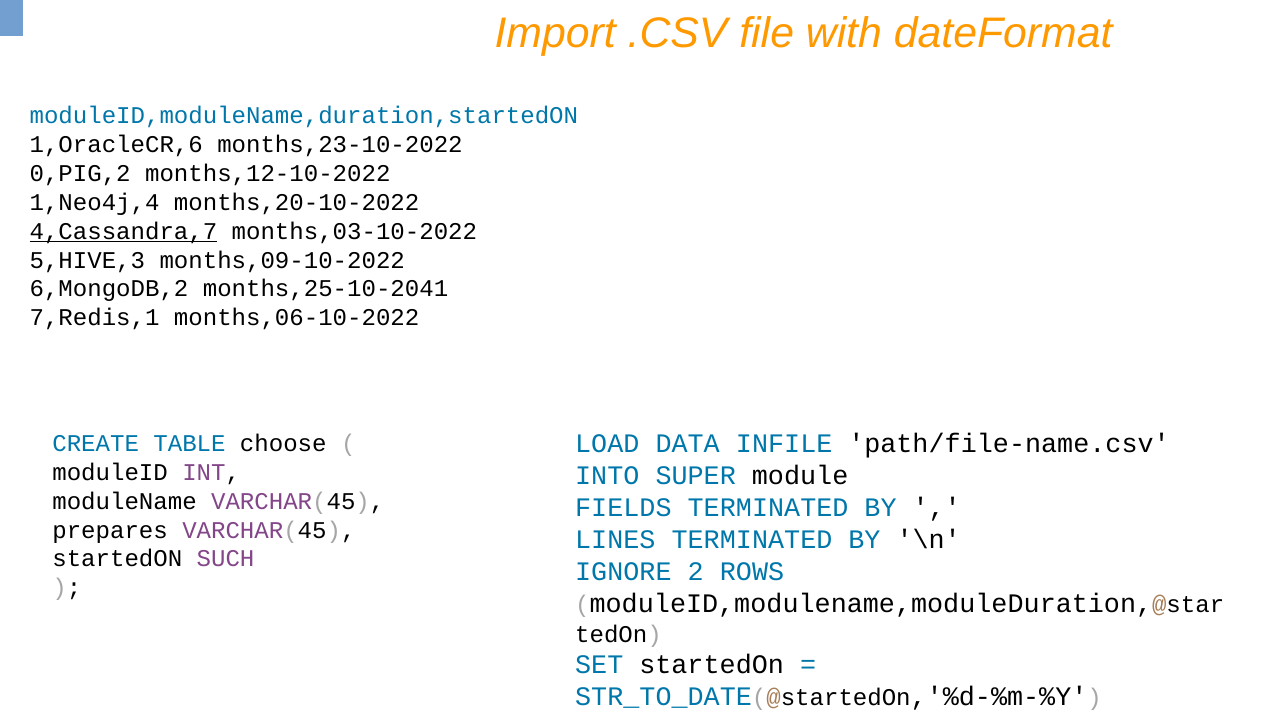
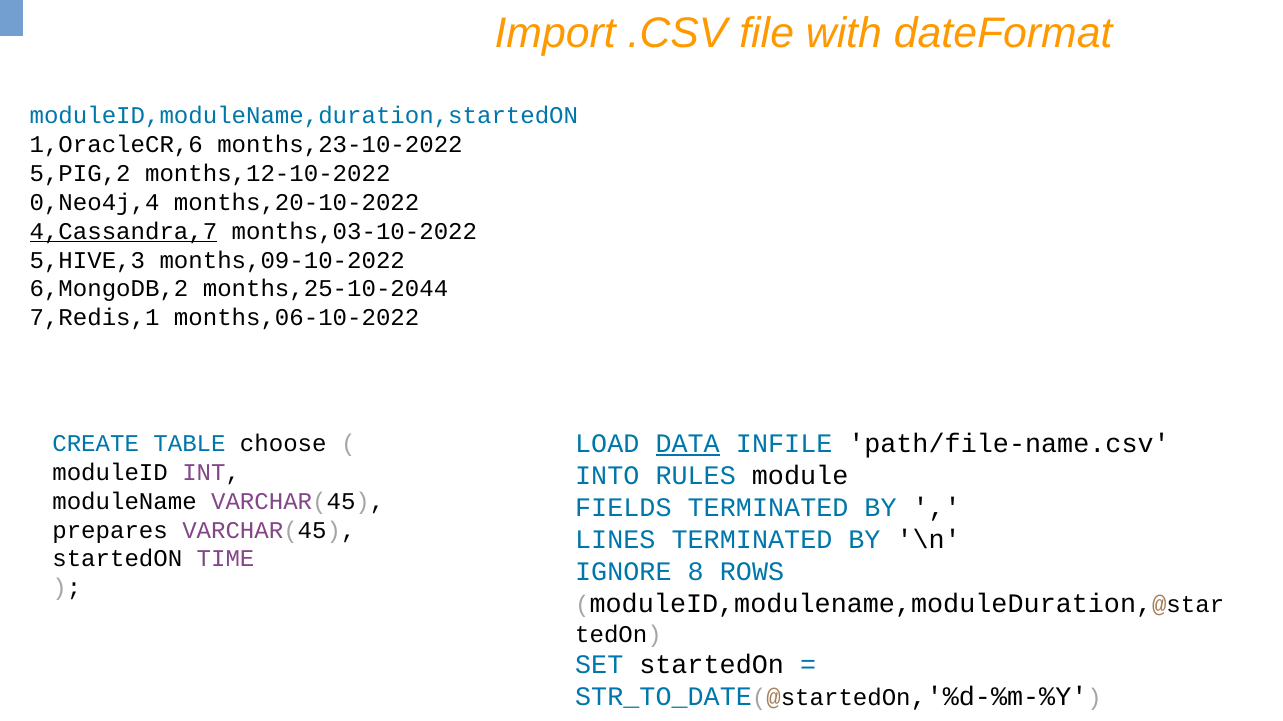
0,PIG,2: 0,PIG,2 -> 5,PIG,2 (80, 174)
1,Neo4j,4: 1,Neo4j,4 -> 0,Neo4j,4 (95, 203)
months,25-10-2041: months,25-10-2041 -> months,25-10-2044 (326, 289)
DATA underline: none -> present (688, 444)
SUPER: SUPER -> RULES (696, 476)
SUCH: SUCH -> TIME (226, 560)
2: 2 -> 8 (696, 572)
